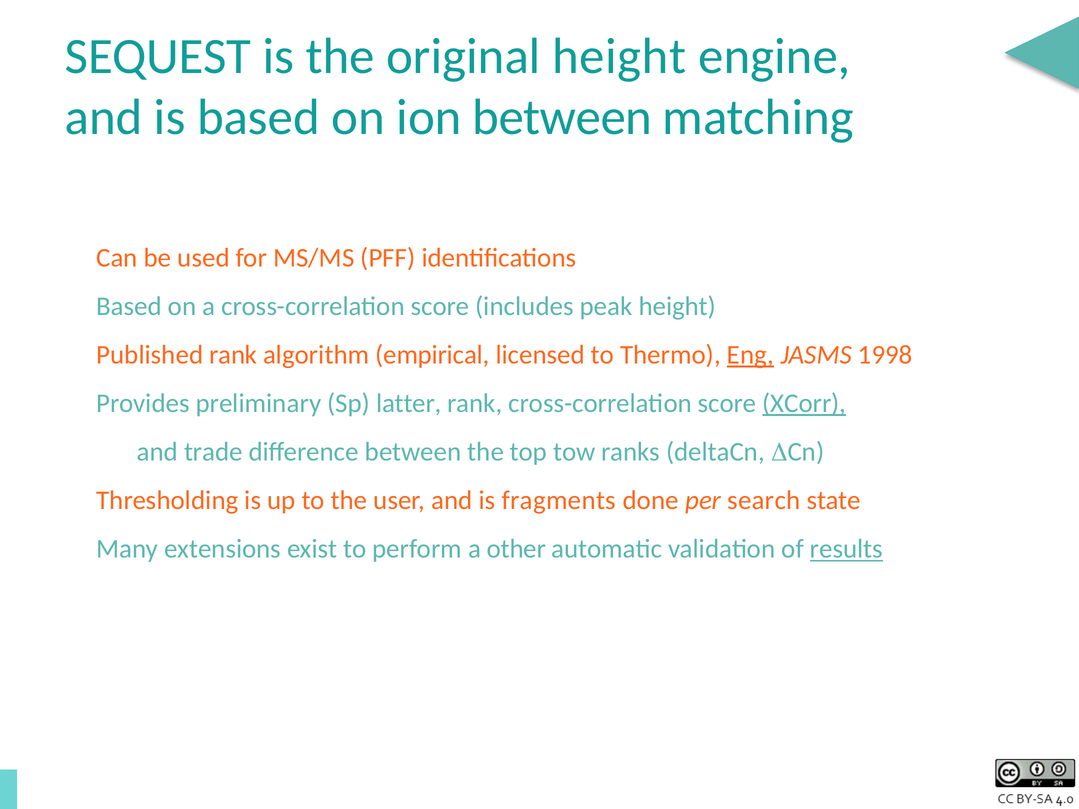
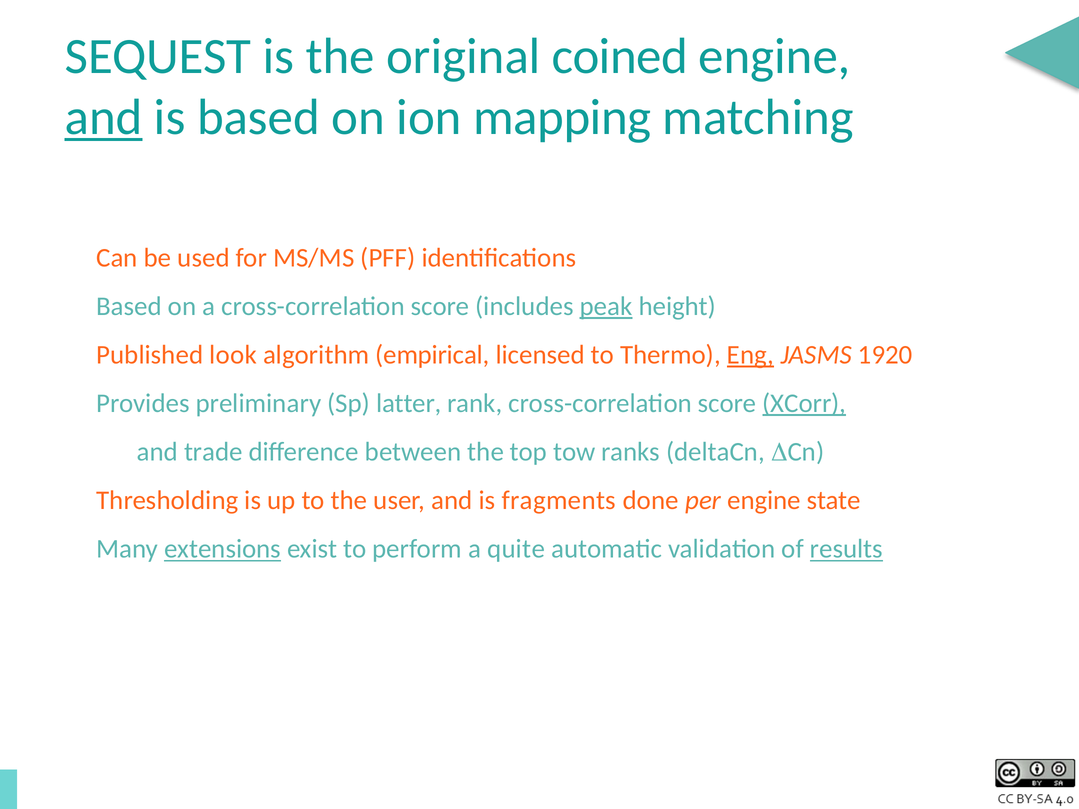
original height: height -> coined (620, 57)
and underline: none -> present (104, 118)
ion between: between -> mapping (562, 118)
peak underline: none -> present (606, 306)
Published rank: rank -> look (233, 355)
1998: 1998 -> 1920 (885, 355)
per search: search -> engine (764, 501)
extensions underline: none -> present (223, 549)
other: other -> quite (516, 549)
